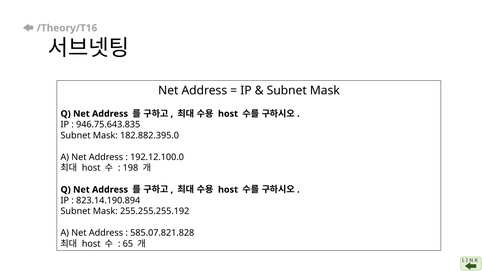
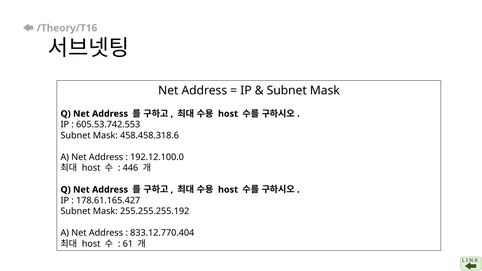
946.75.643.835: 946.75.643.835 -> 605.53.742.553 (108, 125)
182.882.395.0: 182.882.395.0 -> 458.458.318.6 (150, 135)
198: 198 -> 446 (130, 168)
823.14.190.894: 823.14.190.894 -> 178.61.165.427 (108, 201)
585.07.821.828: 585.07.821.828 -> 833.12.770.404 (162, 233)
65: 65 -> 61 (128, 244)
